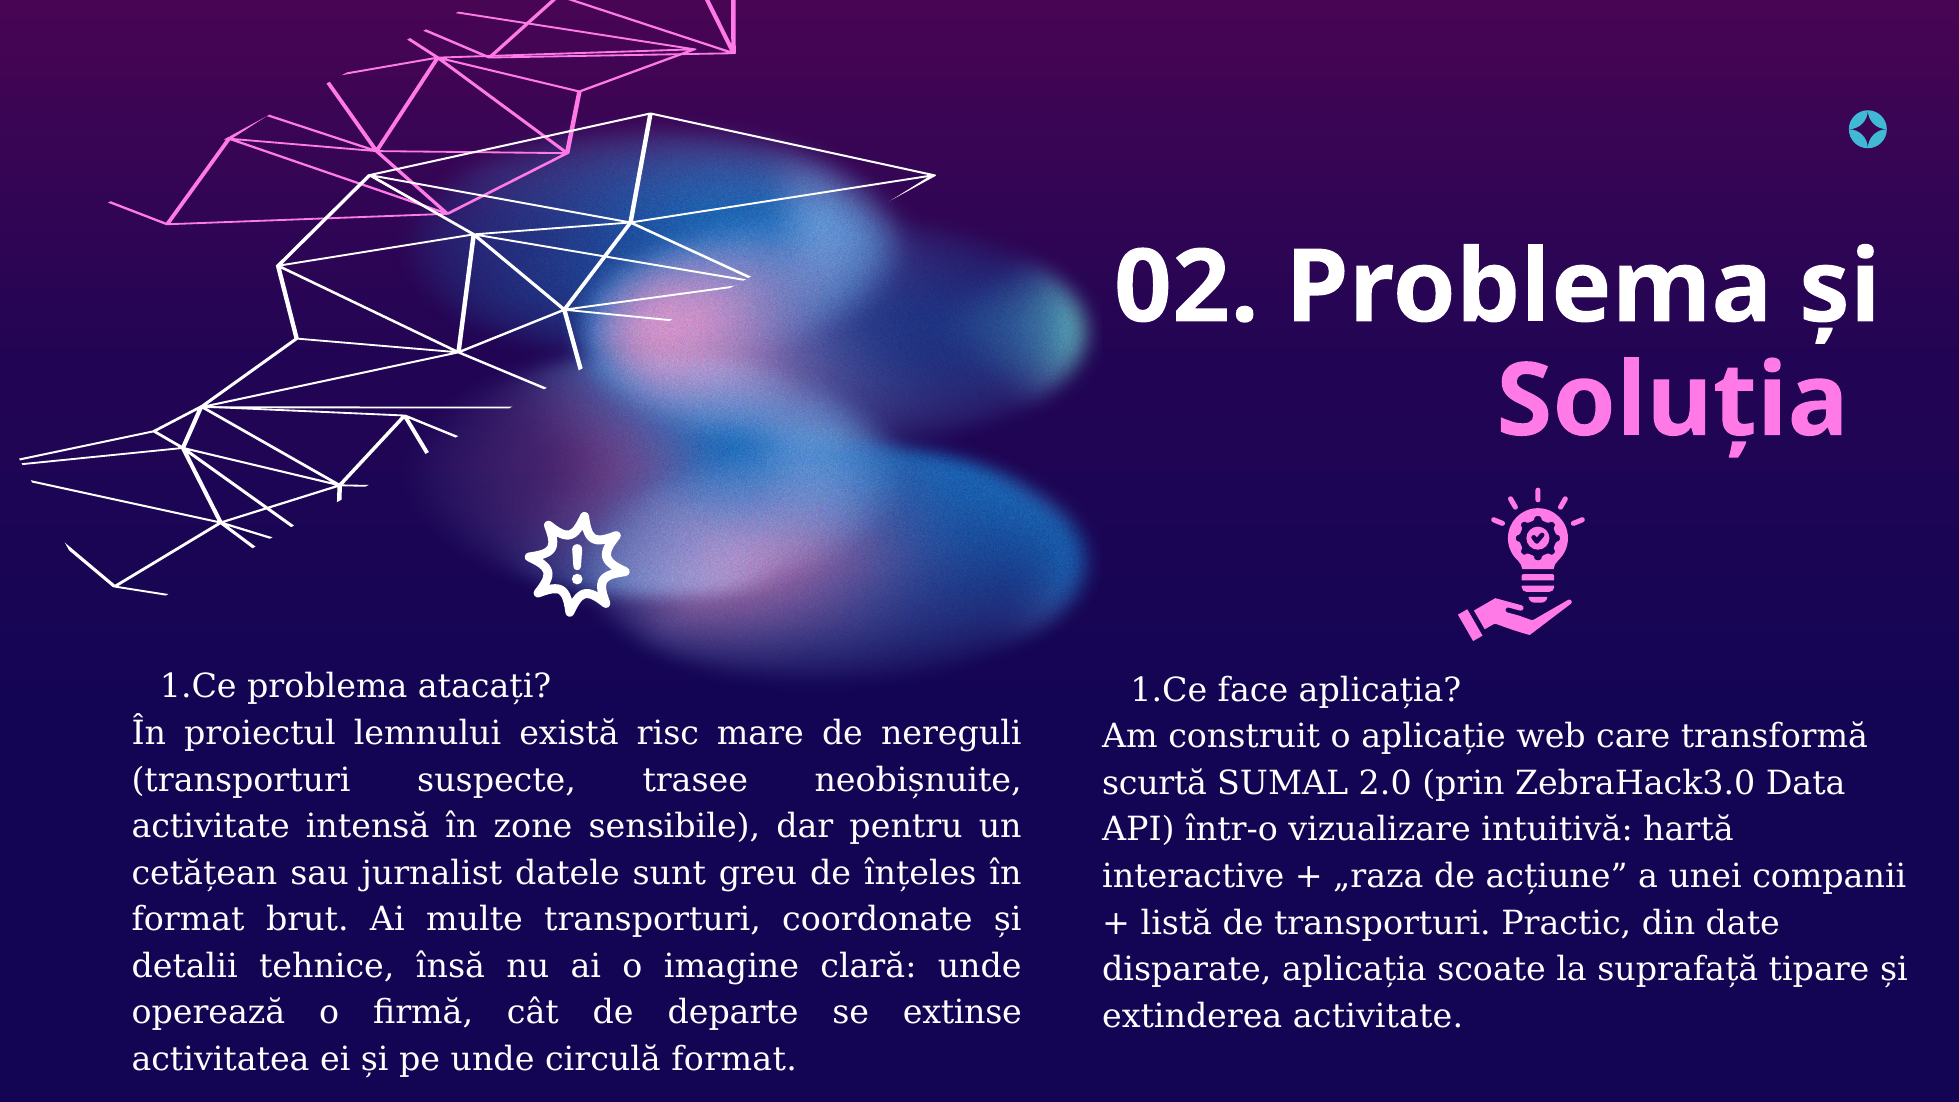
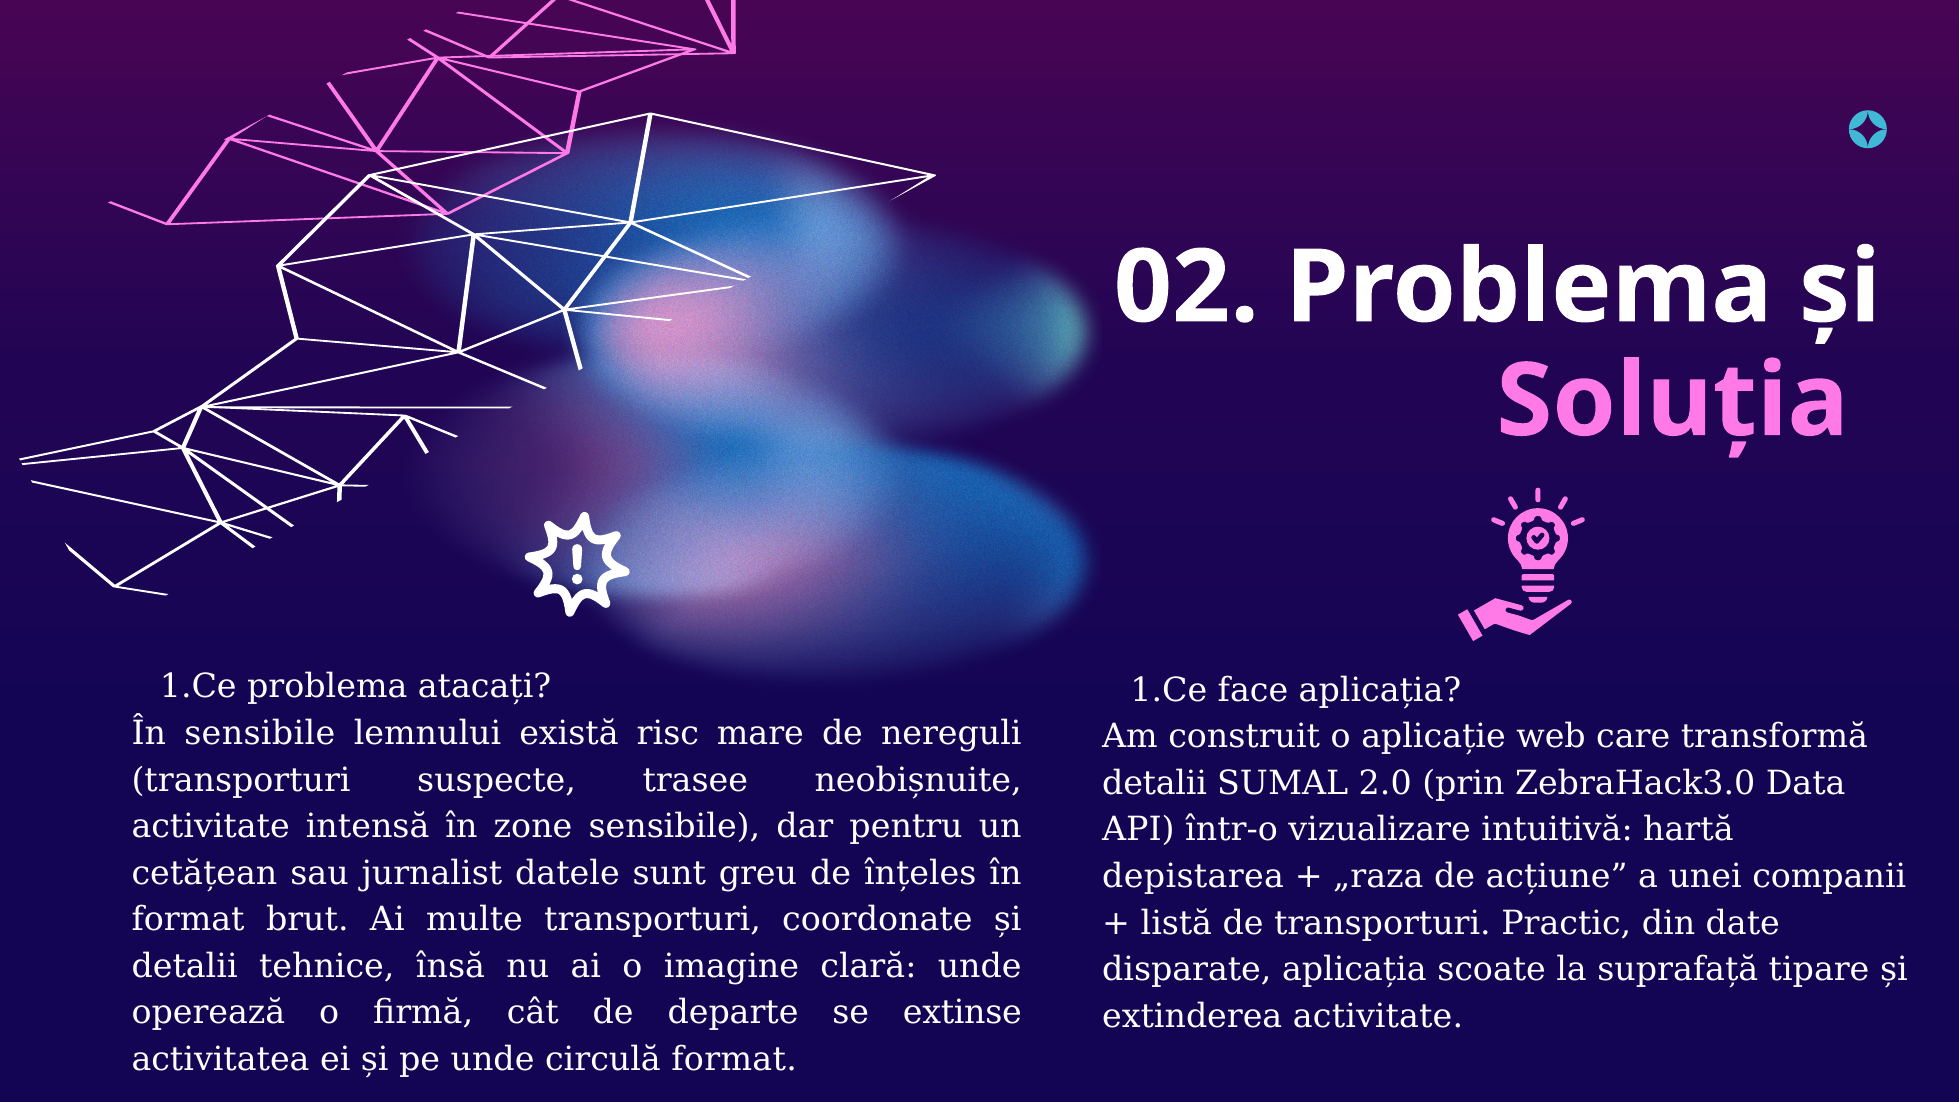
În proiectul: proiectul -> sensibile (260, 734)
scurtă: scurtă -> detalii (1155, 783)
interactive: interactive -> depistarea (1193, 876)
